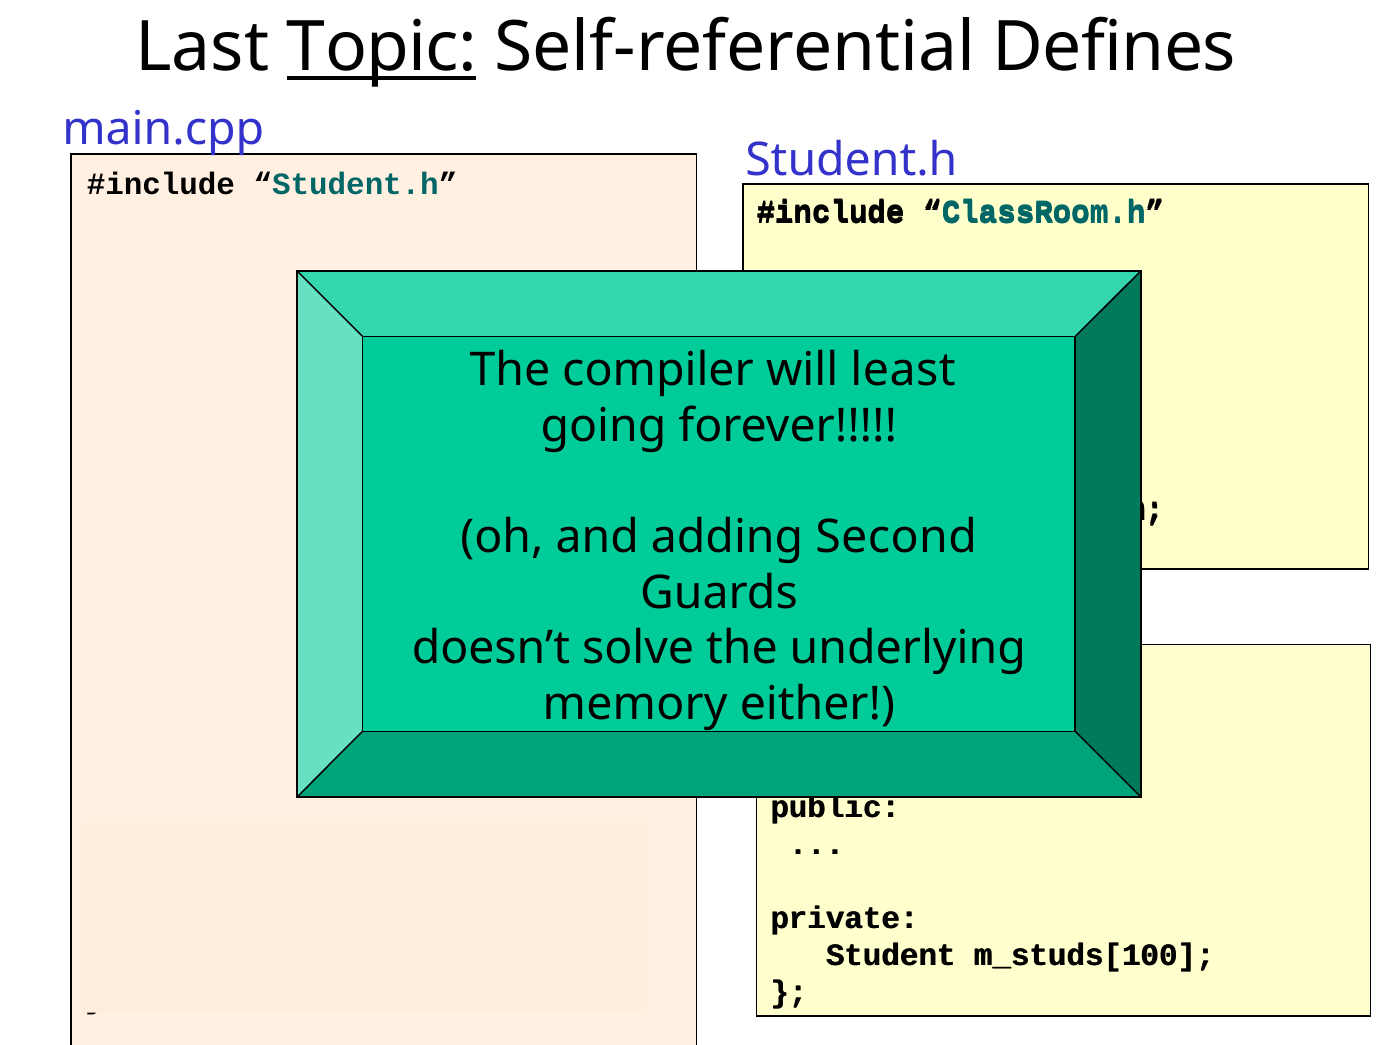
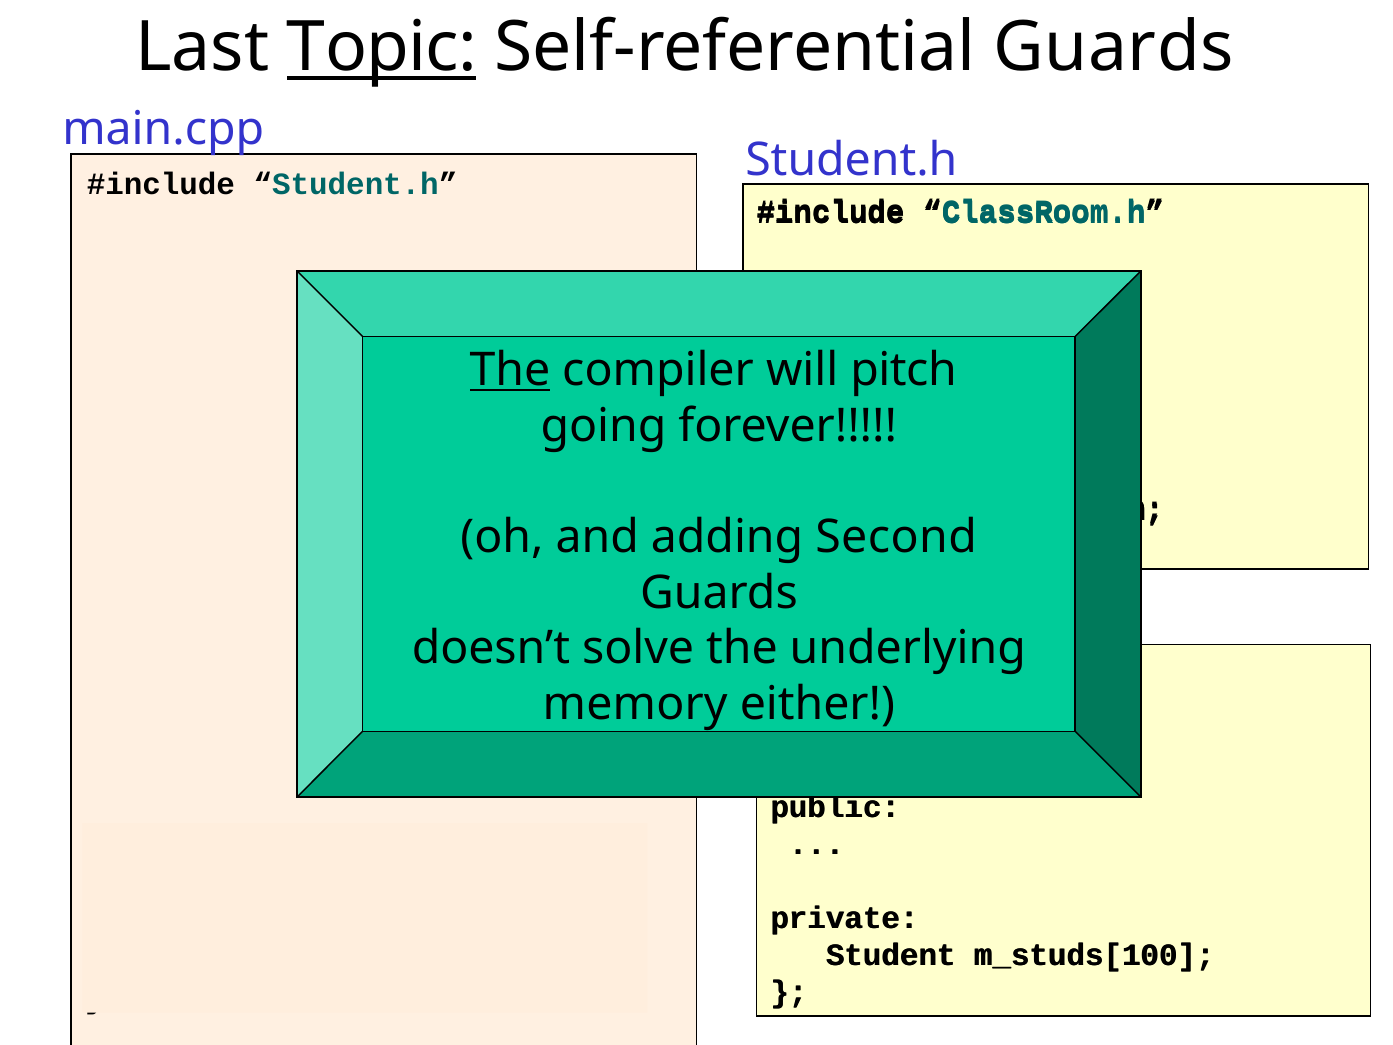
Self-referential Defines: Defines -> Guards (1114, 48)
The underline: none -> present (510, 370)
least: least -> pitch (903, 370)
